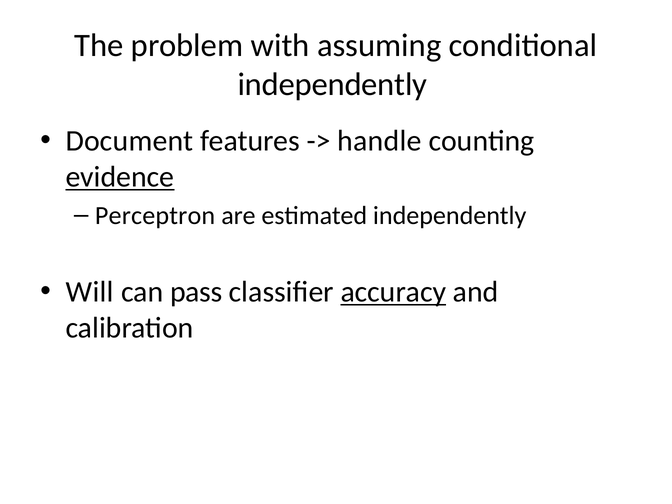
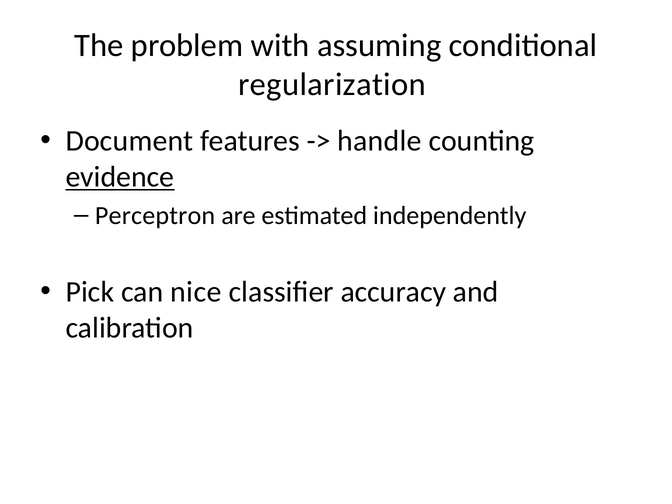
independently: independently -> regularization (332, 85)
Will: Will -> Pick (90, 292)
pass: pass -> nice (196, 292)
accuracy underline: present -> none (393, 292)
